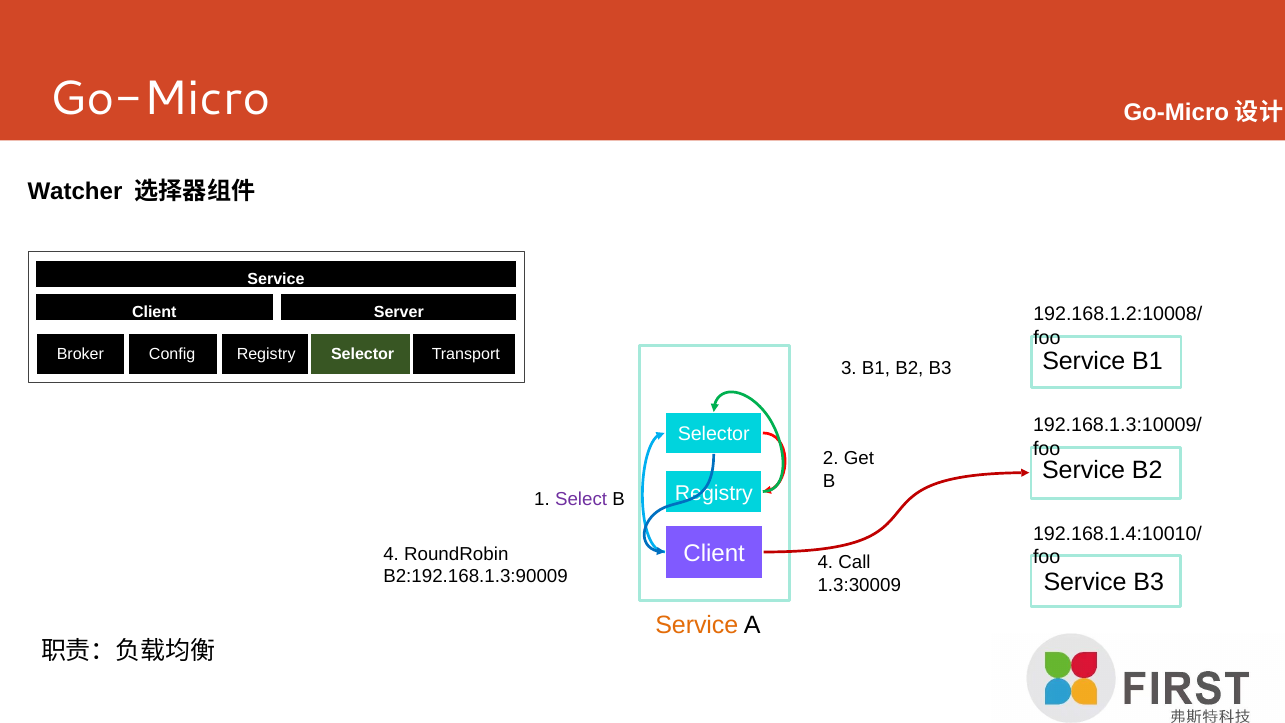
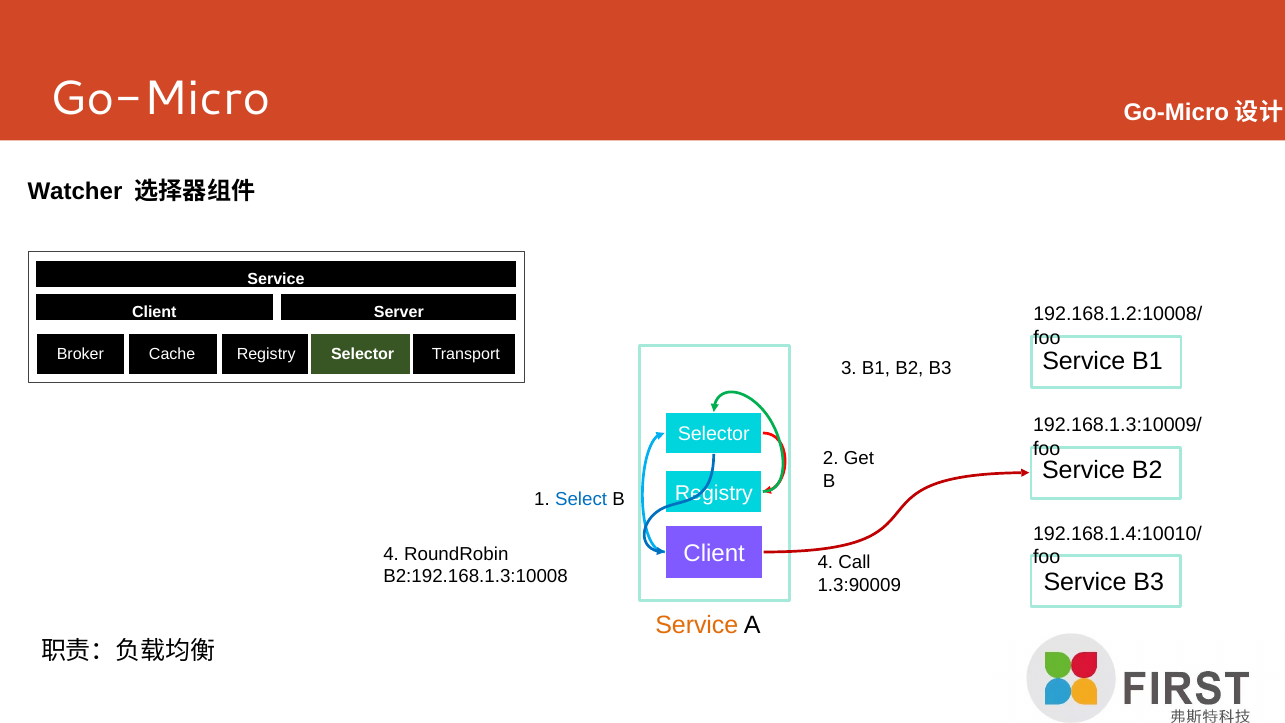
Config: Config -> Cache (172, 354)
Select colour: purple -> blue (581, 500)
B2:192.168.1.3:90009: B2:192.168.1.3:90009 -> B2:192.168.1.3:10008 (476, 577)
1.3:30009: 1.3:30009 -> 1.3:90009 (859, 585)
